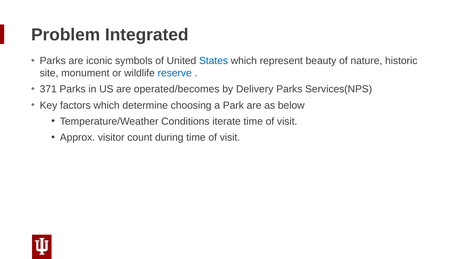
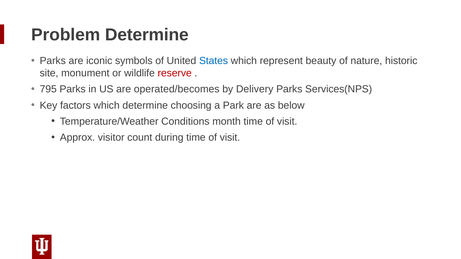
Problem Integrated: Integrated -> Determine (147, 35)
reserve colour: blue -> red (175, 73)
371: 371 -> 795 (48, 89)
iterate: iterate -> month (227, 122)
